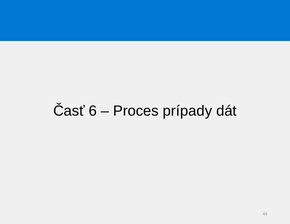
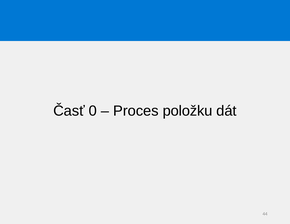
6: 6 -> 0 (93, 111)
prípady: prípady -> položku (188, 111)
